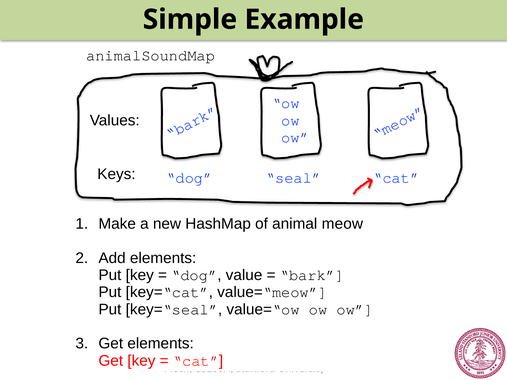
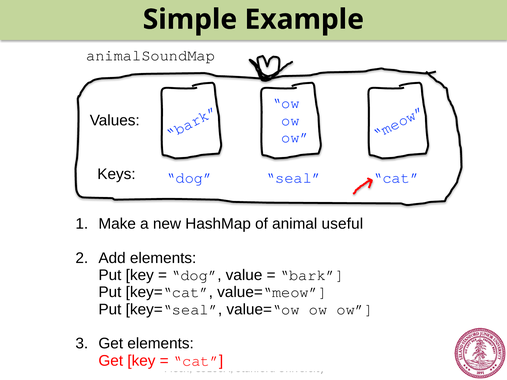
meow: meow -> useful (342, 224)
